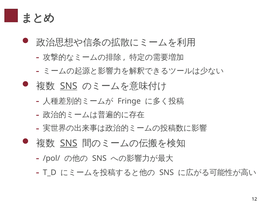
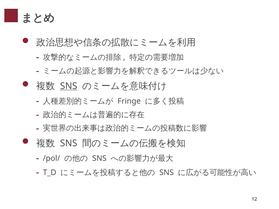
SNS underline: present -> none (69, 143)
